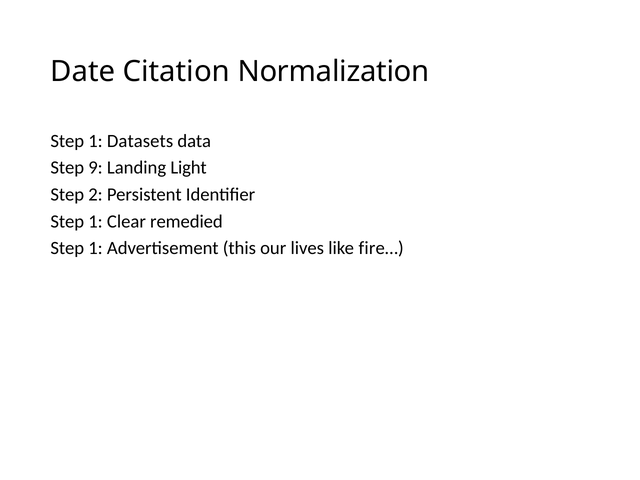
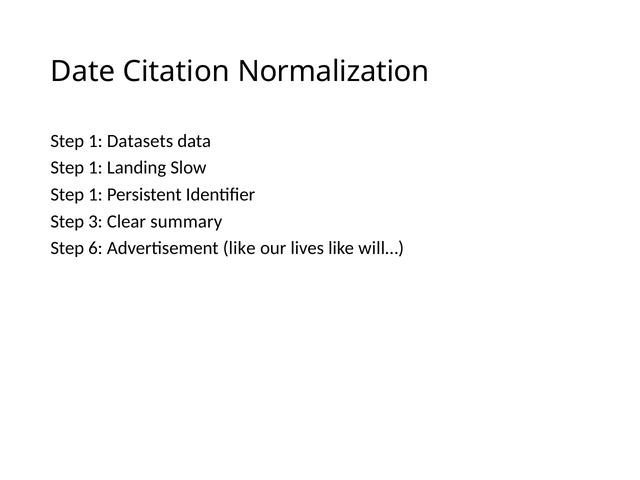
9: 9 -> 1 (95, 168)
Light: Light -> Slow (188, 168)
2: 2 -> 1 (95, 195)
1: 1 -> 3 (95, 221)
remedied: remedied -> summary (186, 221)
1: 1 -> 6 (95, 248)
Advertisement this: this -> like (239, 248)
fire…: fire… -> will… (381, 248)
